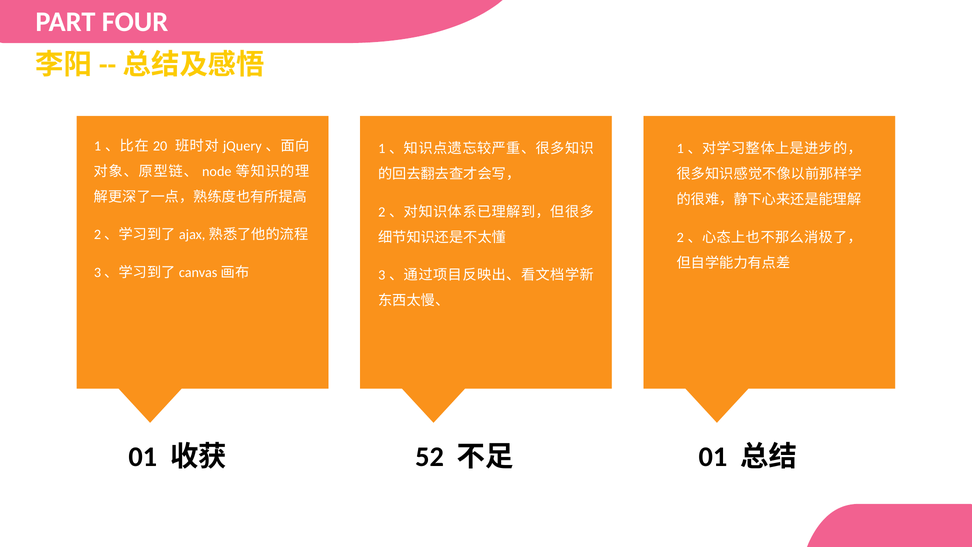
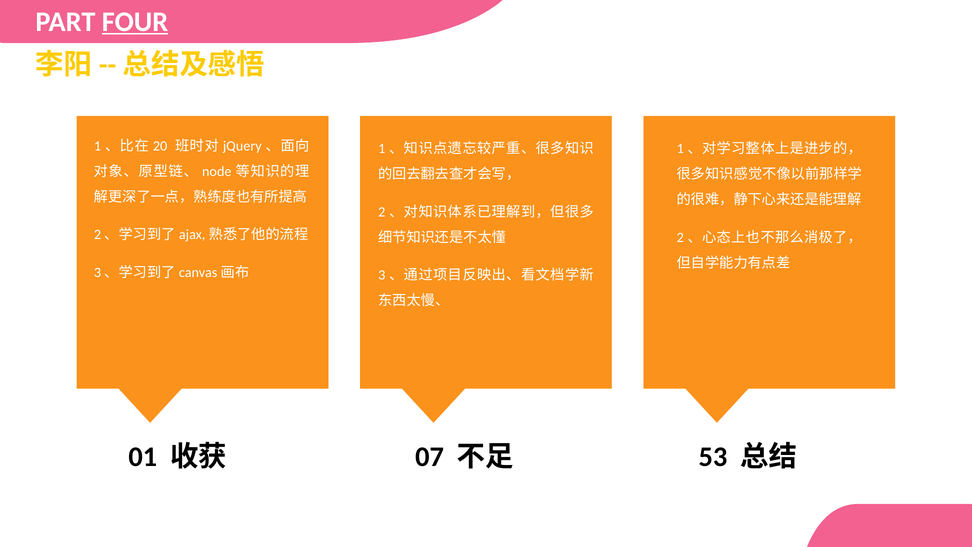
FOUR underline: none -> present (135, 22)
52: 52 -> 07 (430, 457)
01: 01 -> 53 (713, 457)
